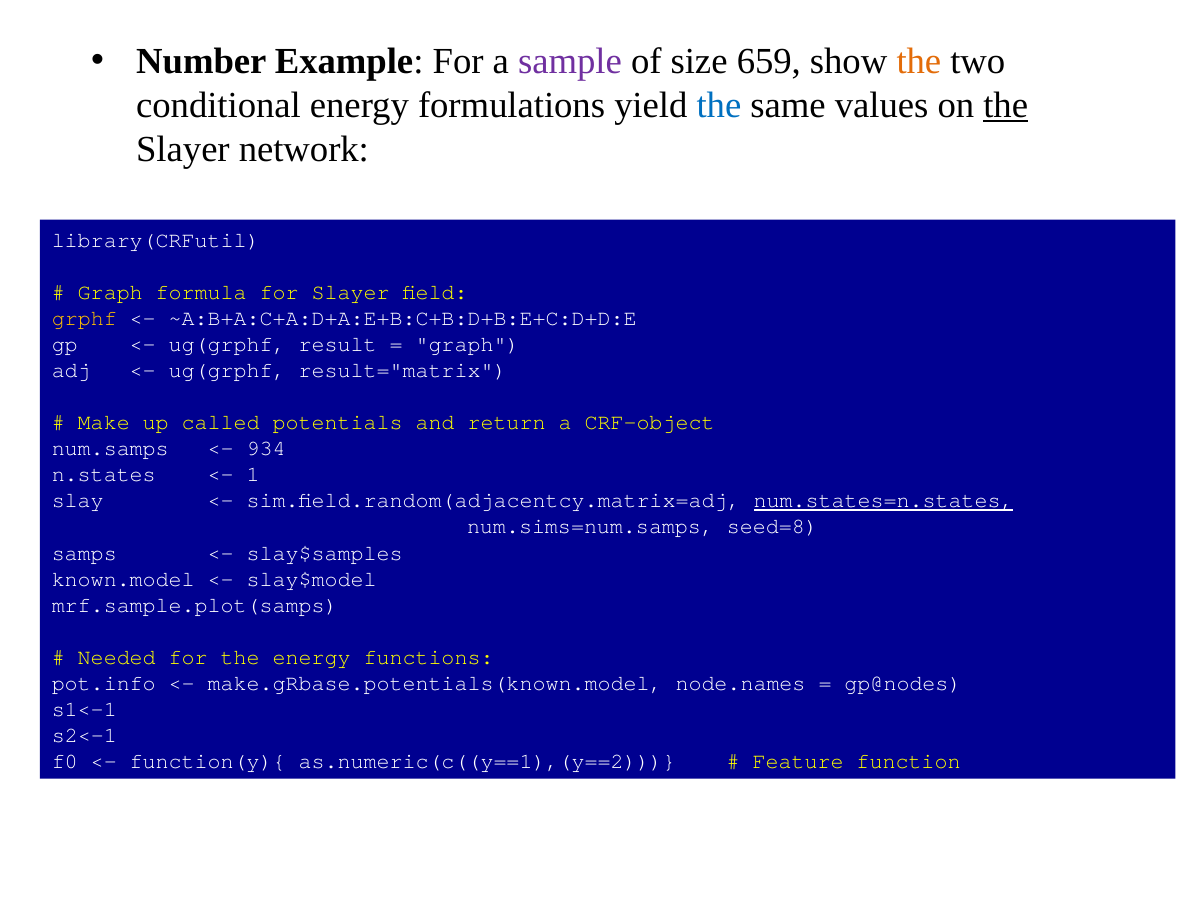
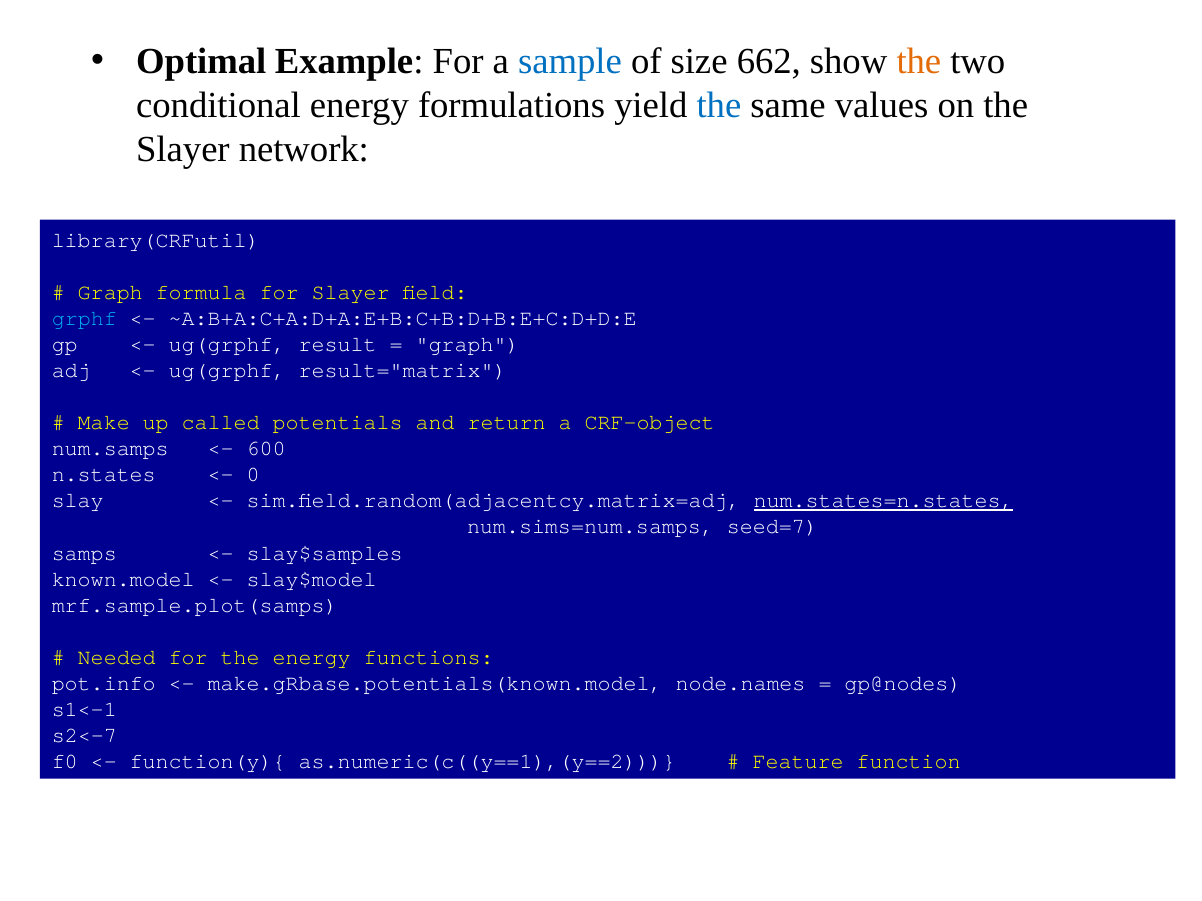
Number: Number -> Optimal (201, 61)
sample colour: purple -> blue (570, 61)
659: 659 -> 662 (769, 61)
the underline: present -> none (1006, 105)
grphf colour: yellow -> light blue (84, 319)
934: 934 -> 600 (266, 449)
1: 1 -> 0 (253, 475)
seed=8: seed=8 -> seed=7 (772, 527)
s2<-1: s2<-1 -> s2<-7 (84, 736)
